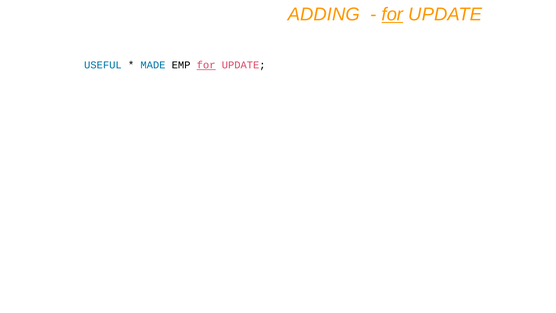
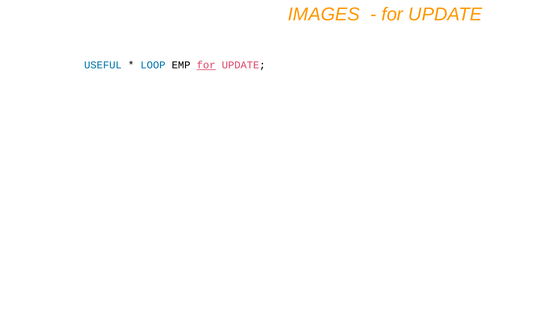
ADDING: ADDING -> IMAGES (324, 14)
for underline: present -> none (392, 14)
MADE: MADE -> LOOP (153, 65)
